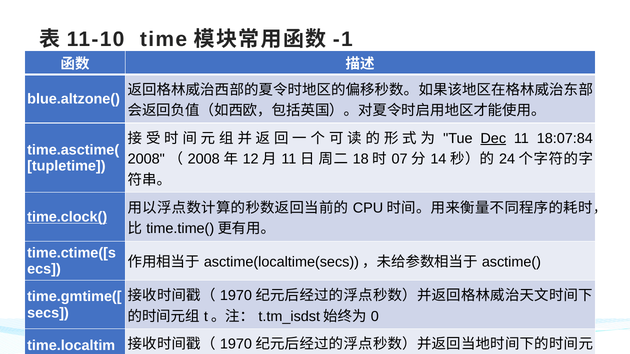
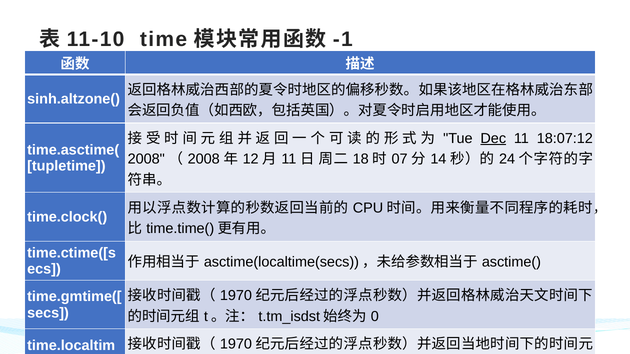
blue.altzone(: blue.altzone( -> sinh.altzone( (74, 99)
18:07:84: 18:07:84 -> 18:07:12 (565, 139)
time.clock( underline: present -> none (67, 217)
